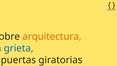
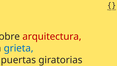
arquitectura colour: orange -> red (52, 36)
